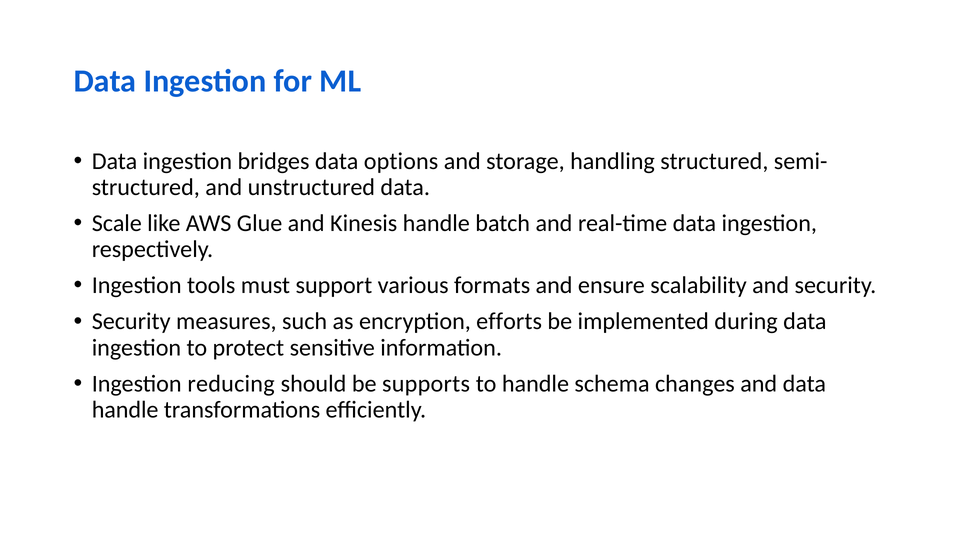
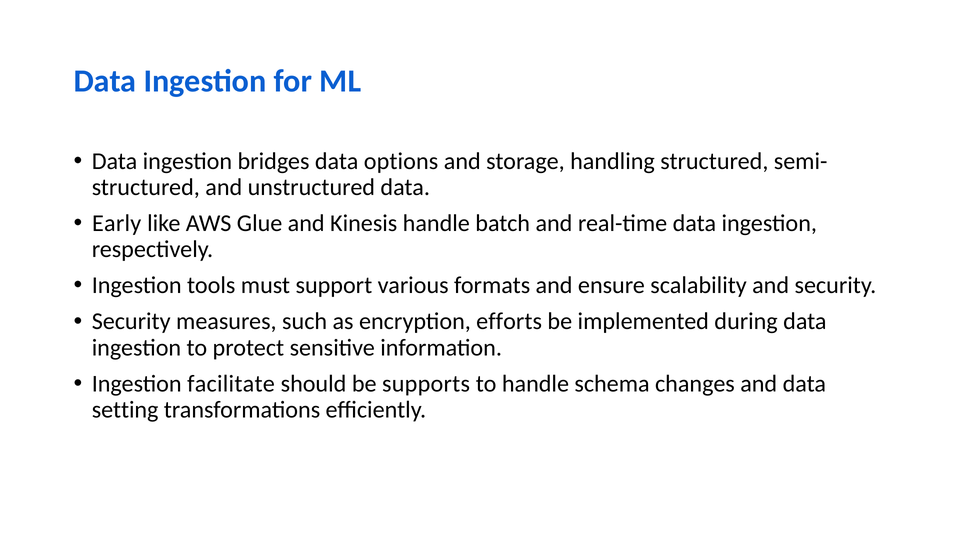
Scale: Scale -> Early (117, 223)
reducing: reducing -> facilitate (231, 384)
handle: handle -> setting (125, 410)
